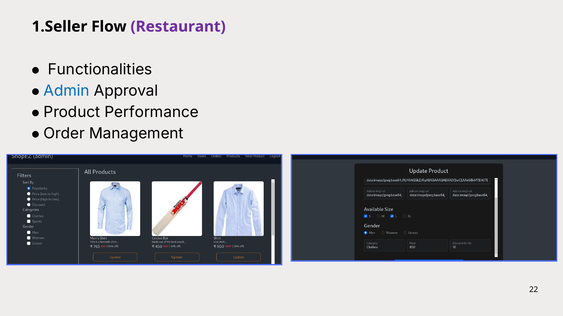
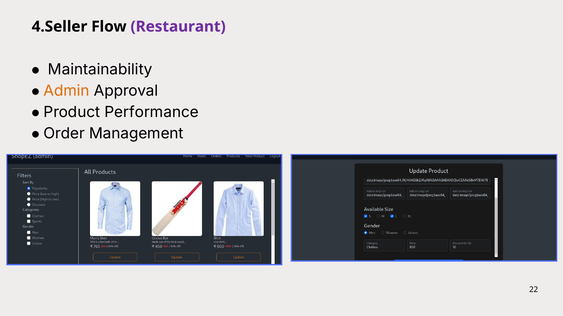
1.Seller: 1.Seller -> 4.Seller (59, 27)
Functionalities: Functionalities -> Maintainability (100, 69)
Admin colour: blue -> orange (67, 91)
